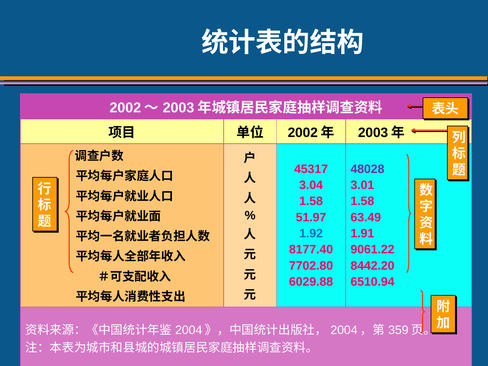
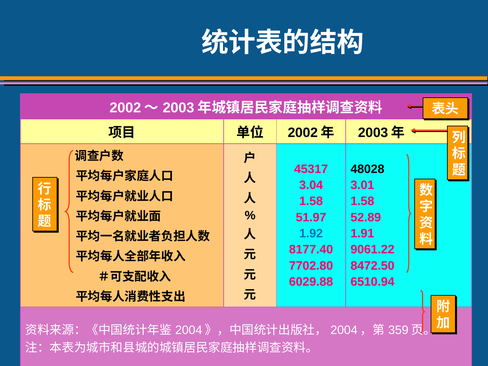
48028 colour: purple -> black (367, 169)
63.49: 63.49 -> 52.89 (366, 217)
8442.20: 8442.20 -> 8472.50 (373, 266)
